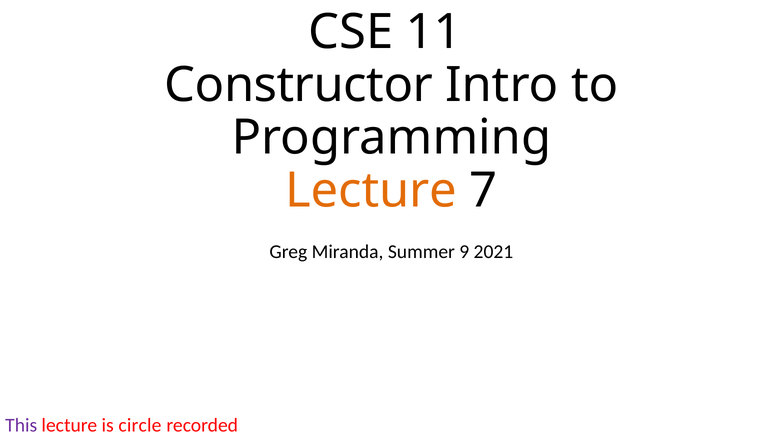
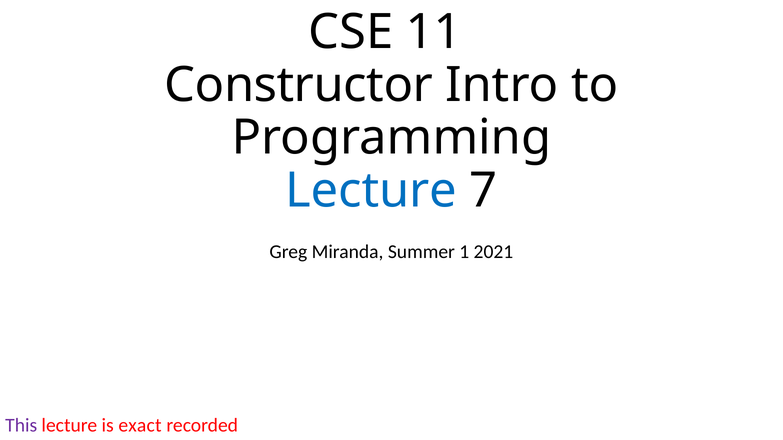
Lecture colour: orange -> blue (371, 191)
9: 9 -> 1 (464, 252)
circle: circle -> exact (140, 426)
